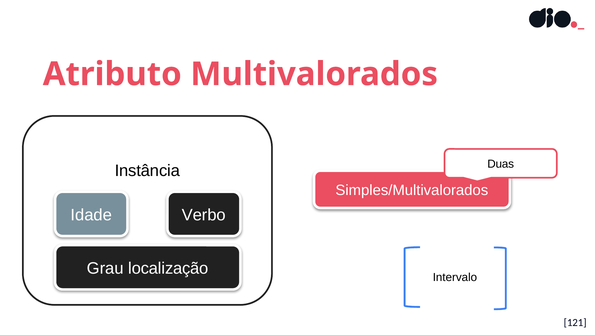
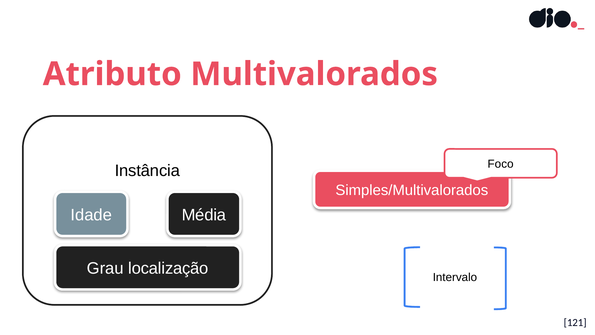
Duas: Duas -> Foco (501, 164)
Verbo: Verbo -> Média (204, 215)
